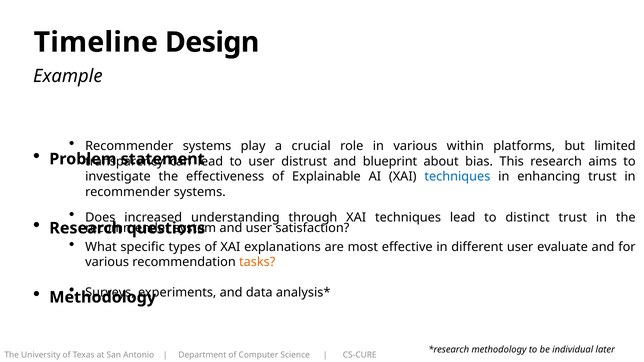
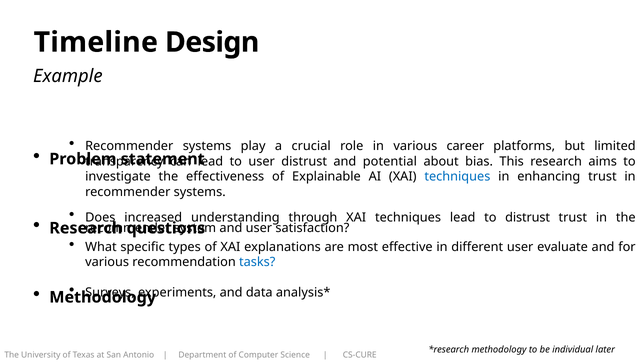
within: within -> career (465, 146)
blueprint: blueprint -> potential (390, 162)
to distinct: distinct -> distrust (528, 218)
tasks colour: orange -> blue (257, 262)
